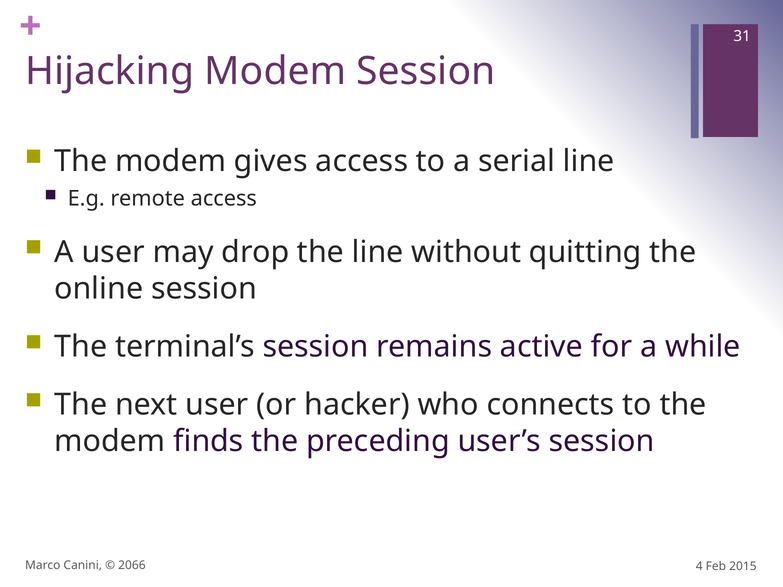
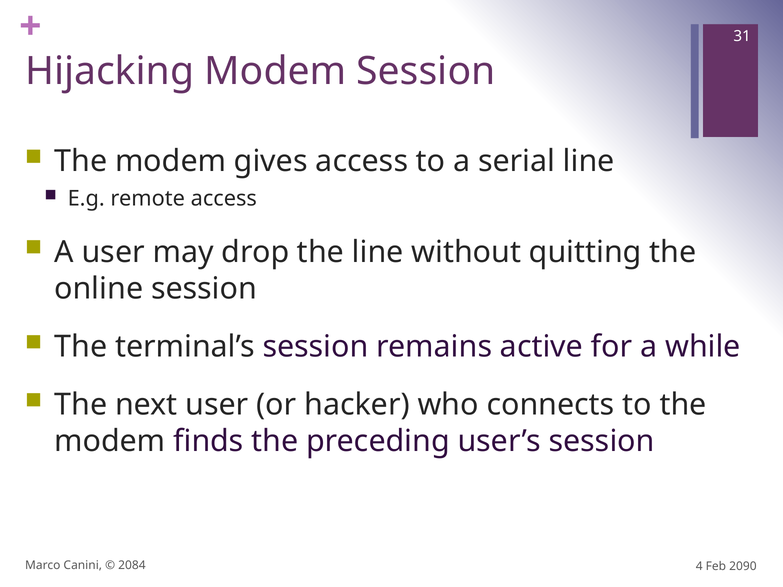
2066: 2066 -> 2084 (132, 566)
2015: 2015 -> 2090 (743, 566)
